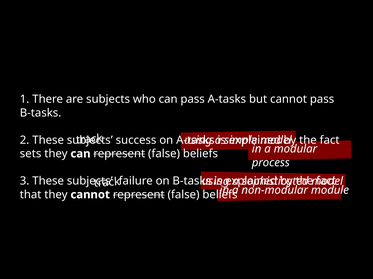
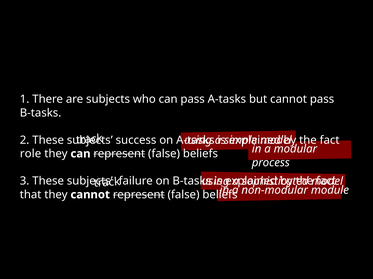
sets: sets -> role (31, 154)
